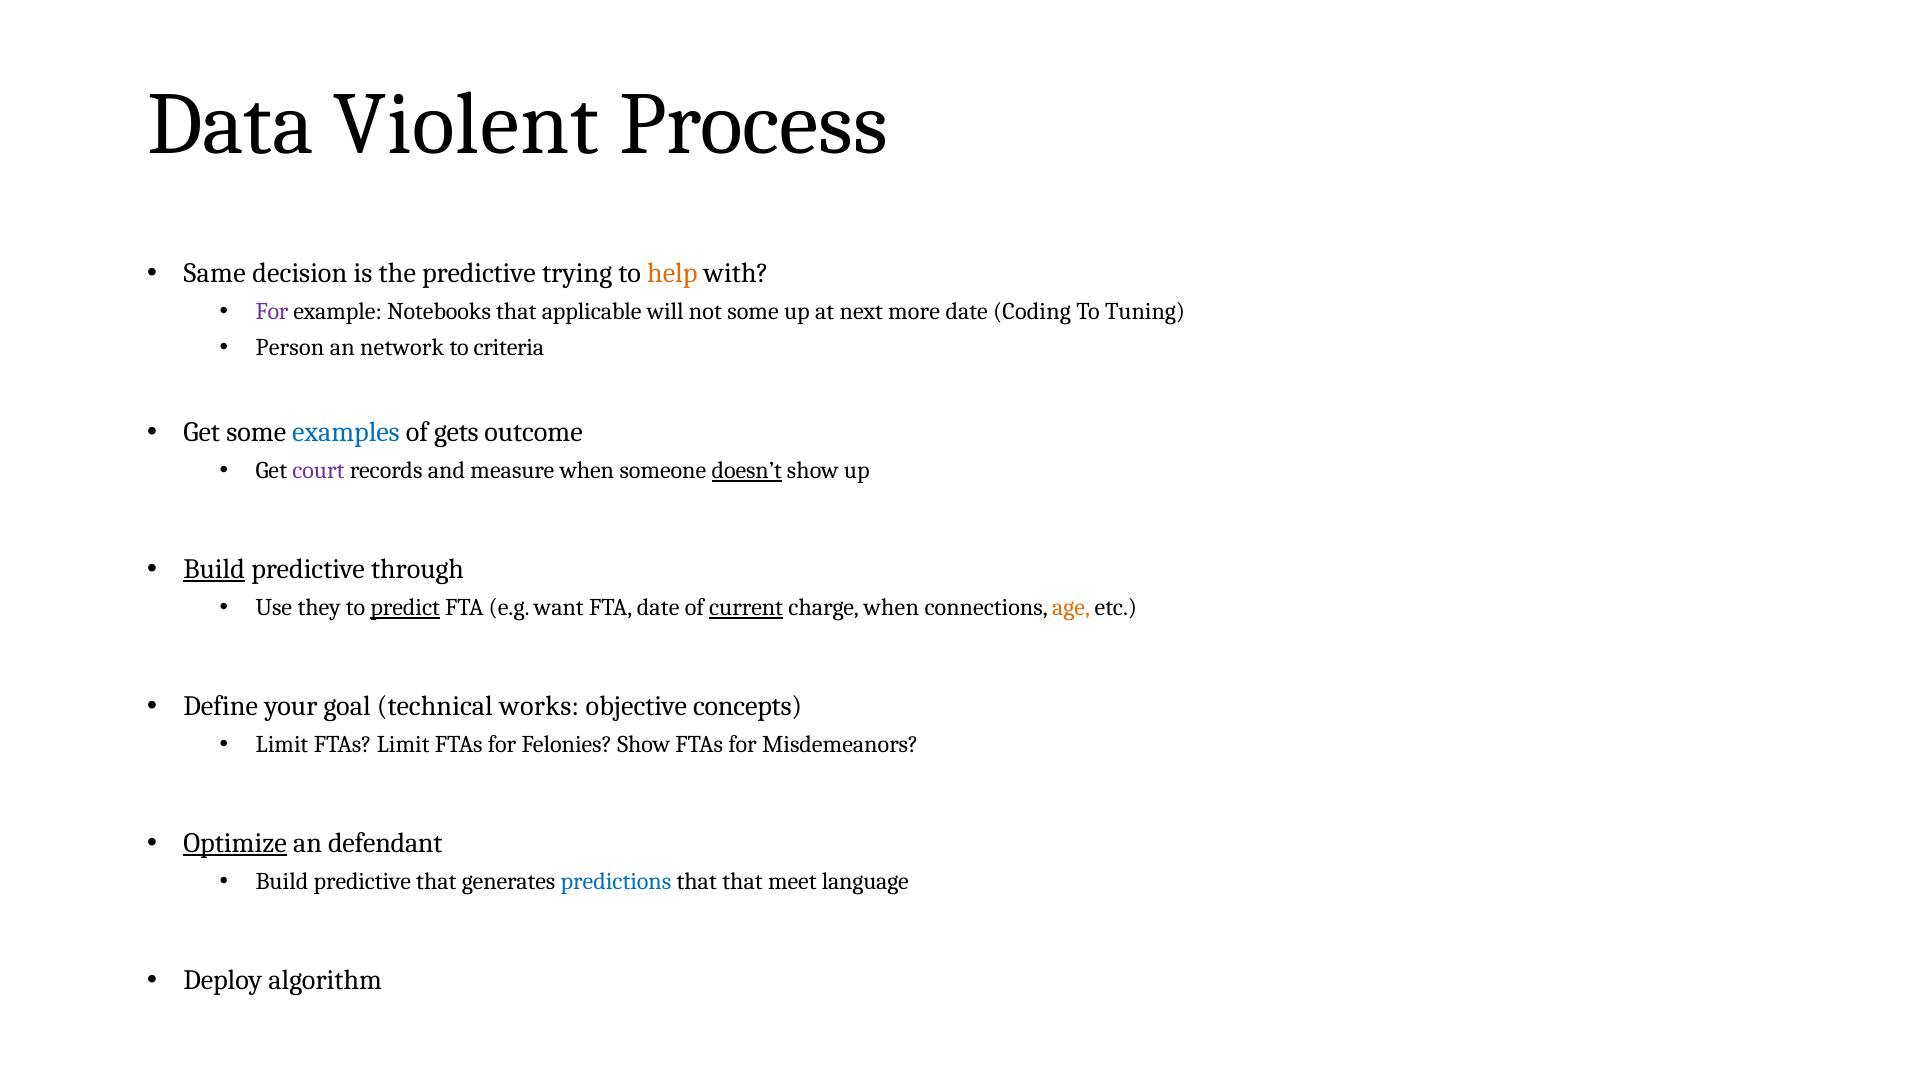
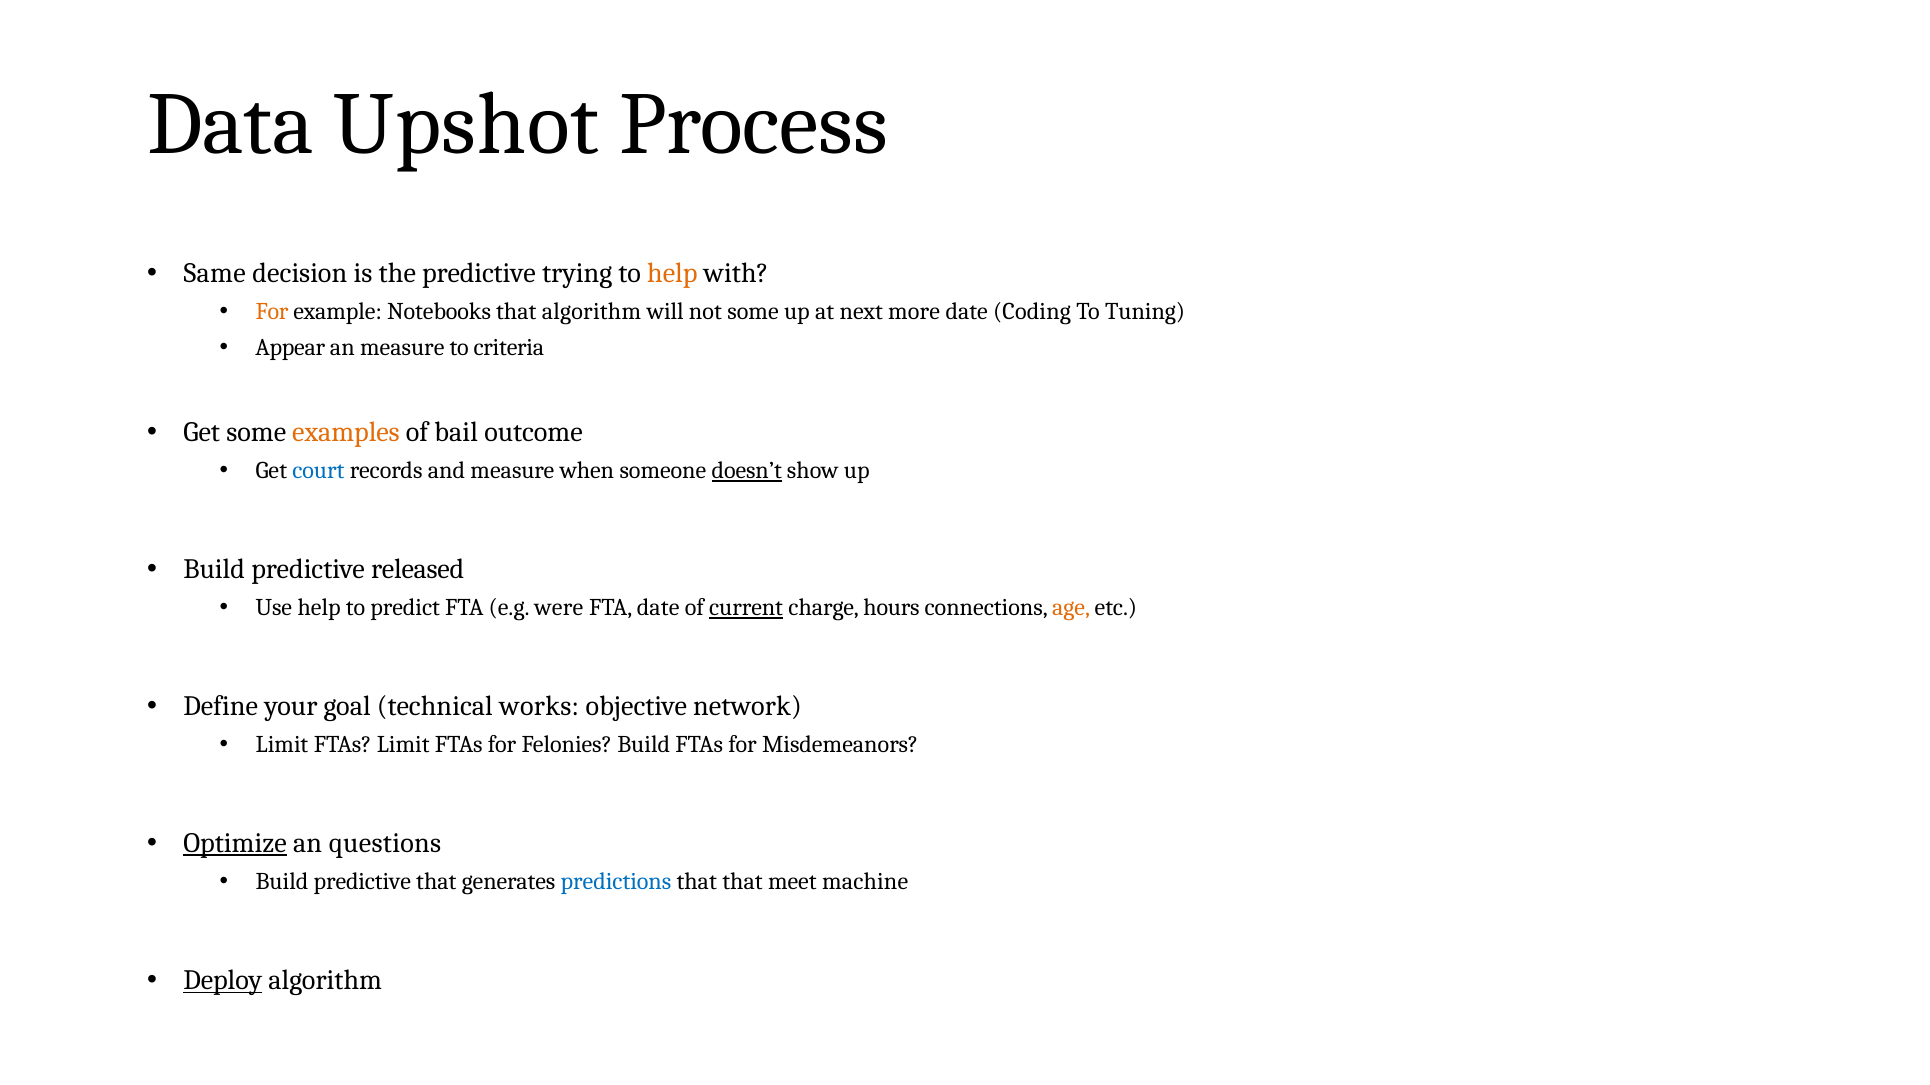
Violent: Violent -> Upshot (466, 124)
For colour: purple -> orange (272, 312)
that applicable: applicable -> algorithm (591, 312)
Person: Person -> Appear (290, 348)
an network: network -> measure (402, 348)
examples colour: blue -> orange (346, 432)
gets: gets -> bail (456, 432)
court colour: purple -> blue (318, 471)
Build underline: present -> none (214, 569)
through: through -> released (418, 569)
Use they: they -> help (319, 608)
predict underline: present -> none (405, 608)
want: want -> were (559, 608)
charge when: when -> hours (892, 608)
concepts: concepts -> network (747, 707)
Felonies Show: Show -> Build (644, 745)
defendant: defendant -> questions (385, 844)
language: language -> machine (865, 882)
Deploy underline: none -> present (223, 981)
